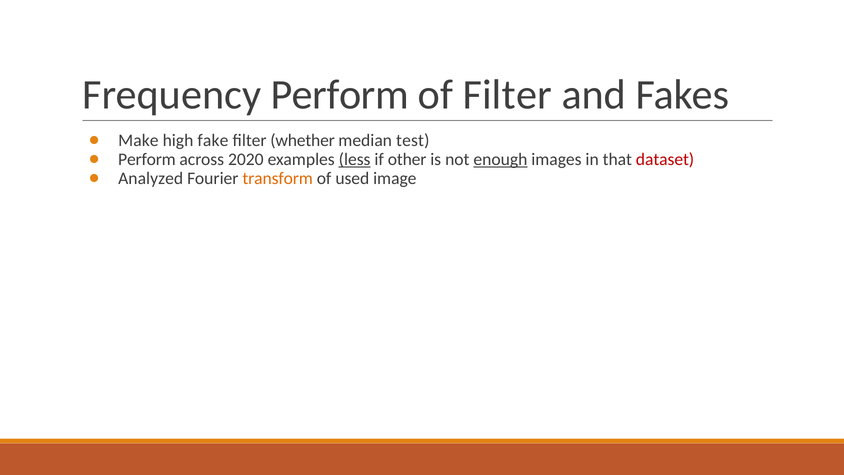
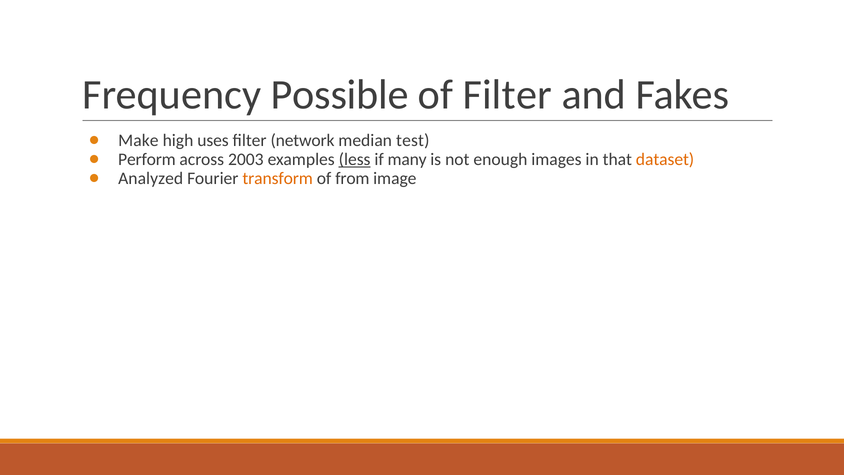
Frequency Perform: Perform -> Possible (340, 95)
fake: fake -> uses (213, 140)
whether: whether -> network (303, 140)
2020: 2020 -> 2003 (246, 159)
other: other -> many (407, 159)
enough underline: present -> none (500, 159)
dataset colour: red -> orange (665, 159)
used: used -> from (352, 178)
